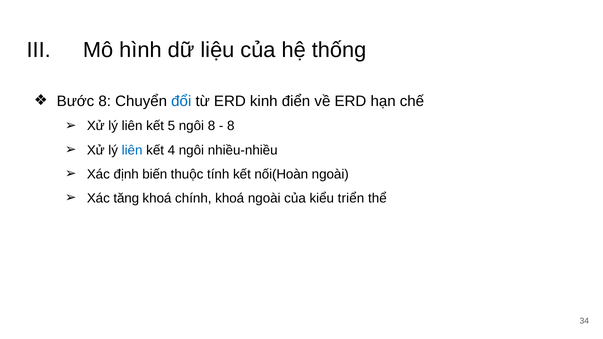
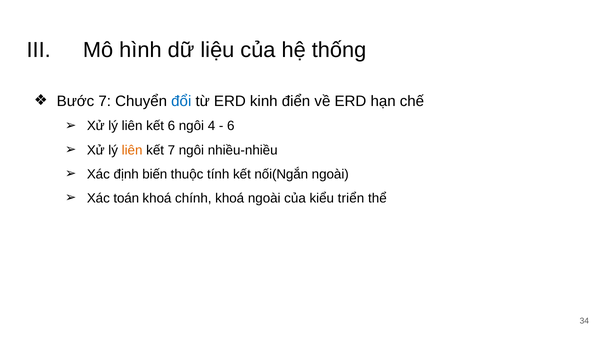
Bước 8: 8 -> 7 (105, 101)
kết 5: 5 -> 6 (171, 126)
ngôi 8: 8 -> 4 (212, 126)
8: 8 -> 6 (231, 126)
liên colour: blue -> orange (132, 150)
kết 4: 4 -> 7 (171, 150)
nối(Hoàn: nối(Hoàn -> nối(Ngắn (281, 174)
tăng: tăng -> toán (126, 198)
